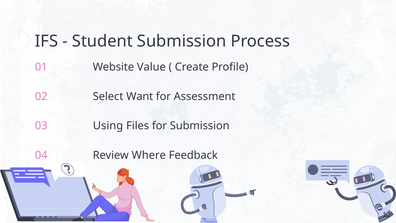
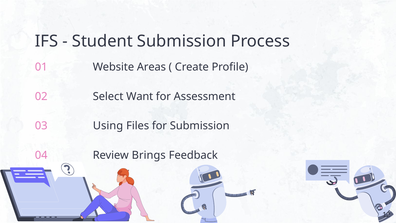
Value: Value -> Areas (151, 67)
Where: Where -> Brings (149, 155)
